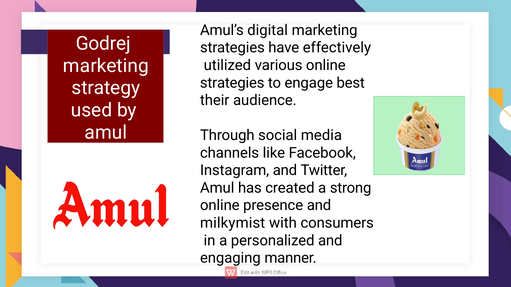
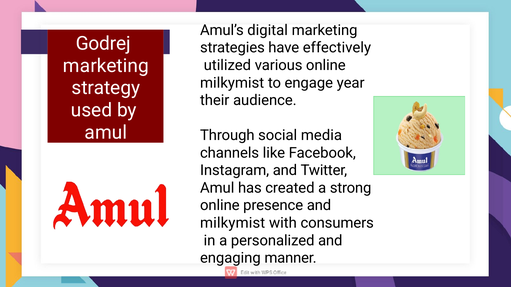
strategies: strategies -> milkymist (232, 83)
best: best -> year (351, 83)
